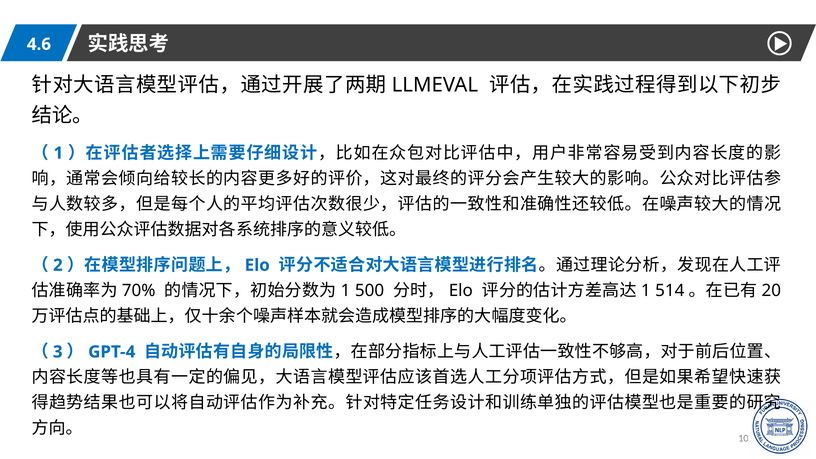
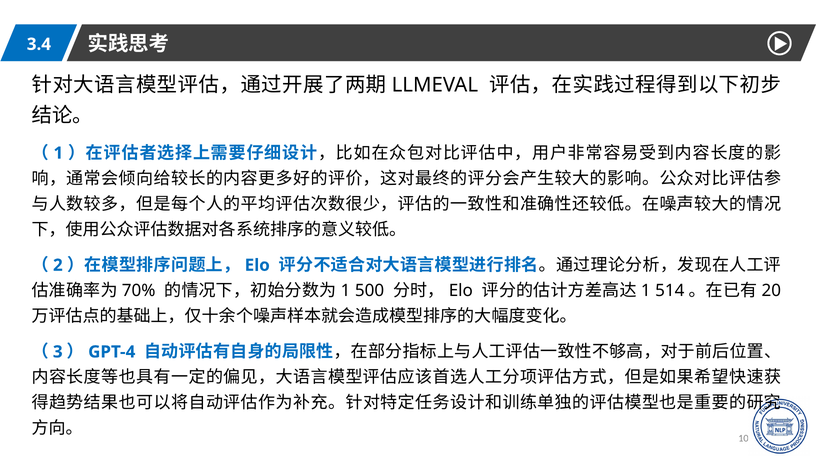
4.6: 4.6 -> 3.4 (39, 44)
